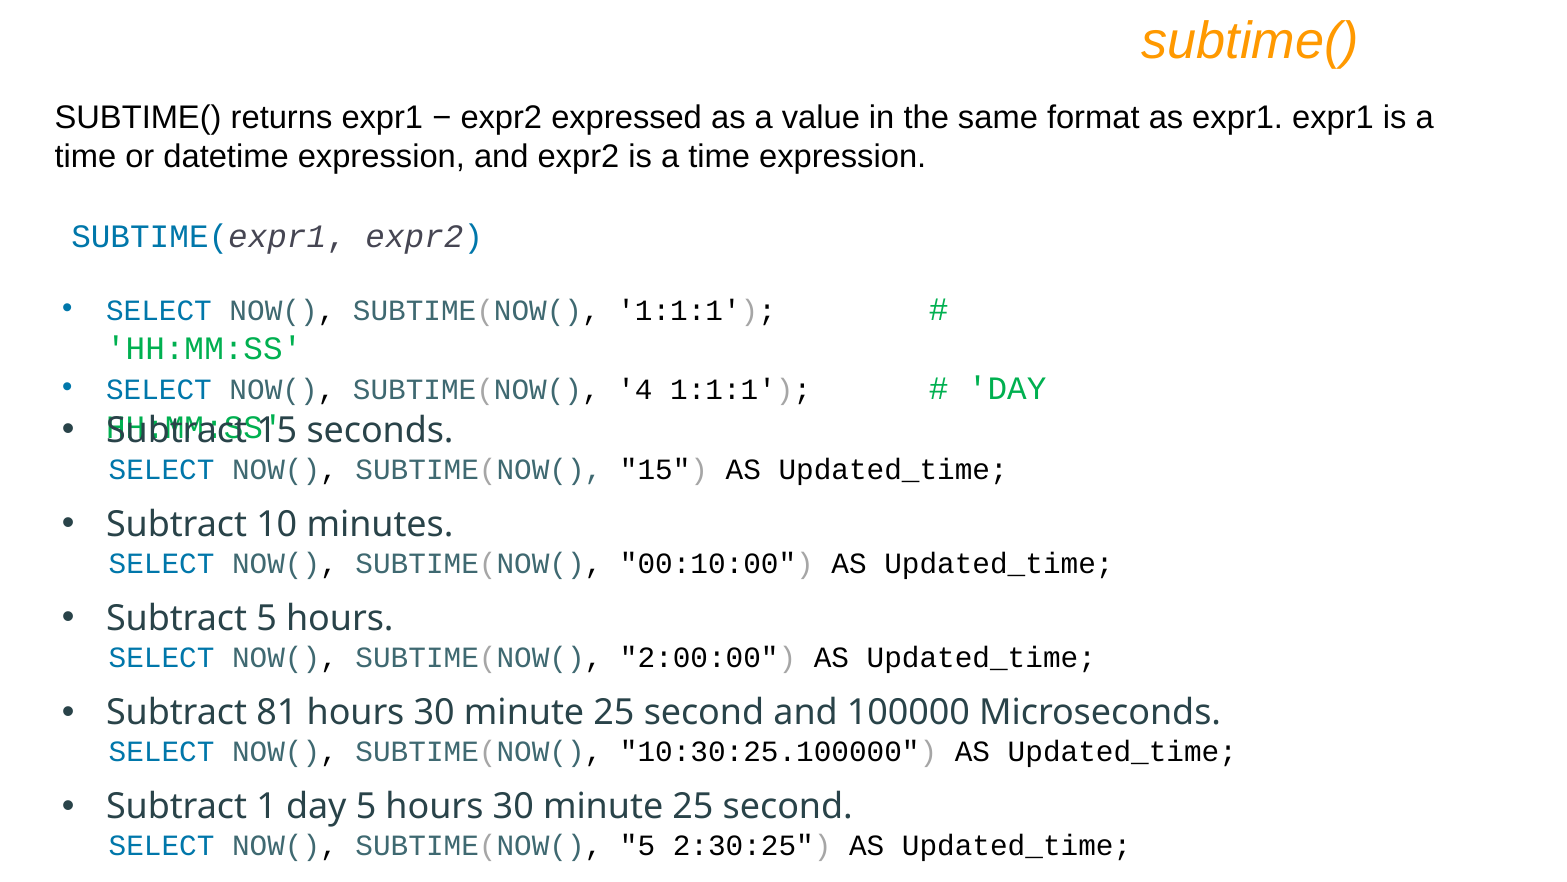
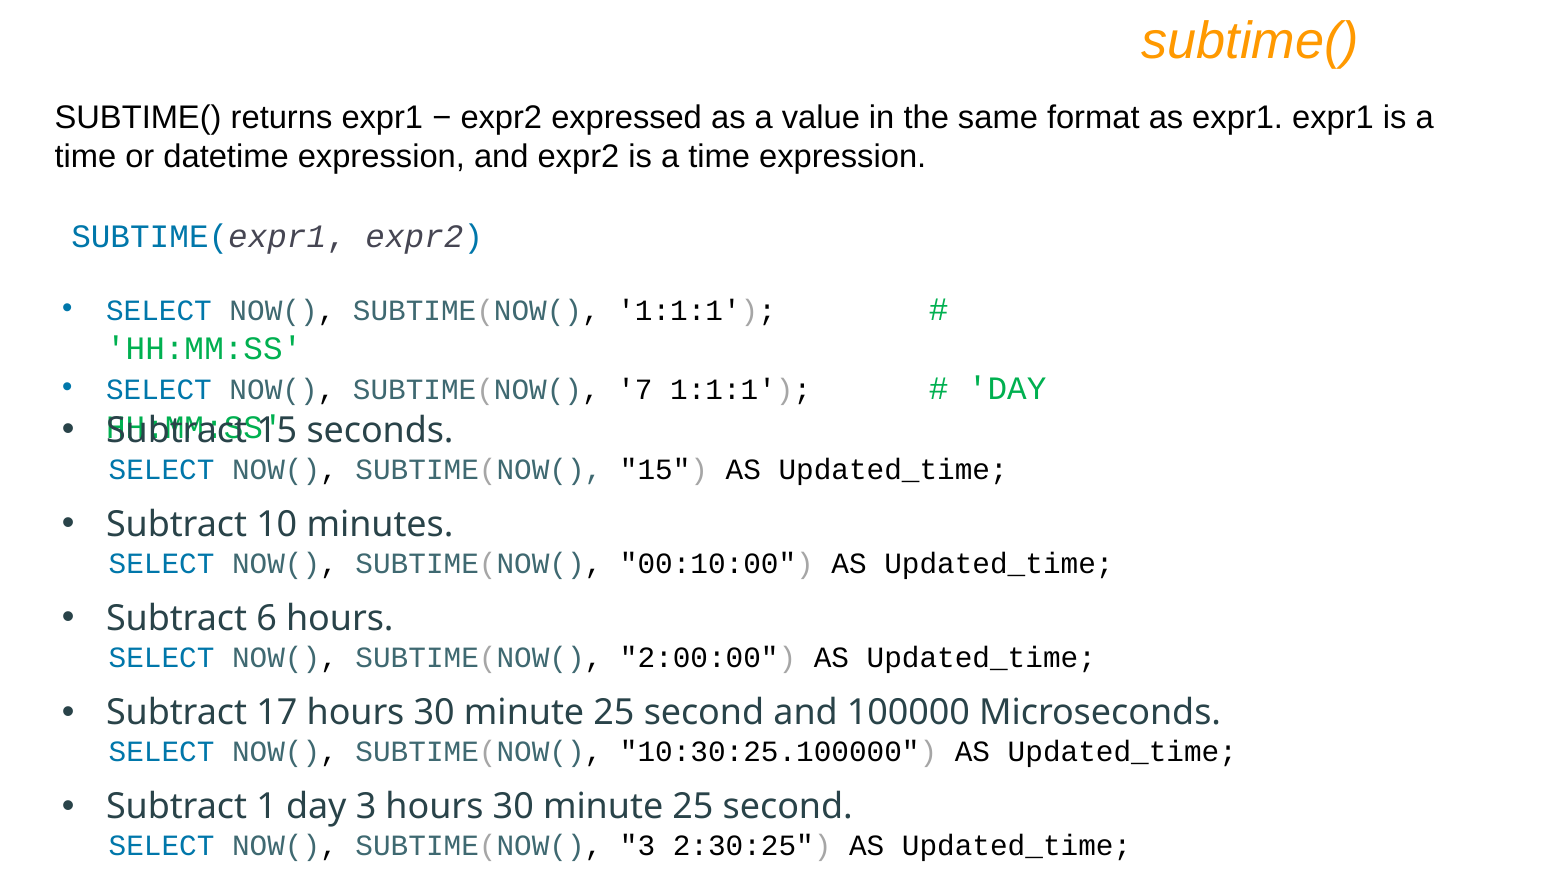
4: 4 -> 7 (635, 389)
Subtract 5: 5 -> 6 (267, 619)
81: 81 -> 17 (277, 713)
day 5: 5 -> 3 (366, 807)
SUBTIME(NOW( 5: 5 -> 3 (638, 845)
